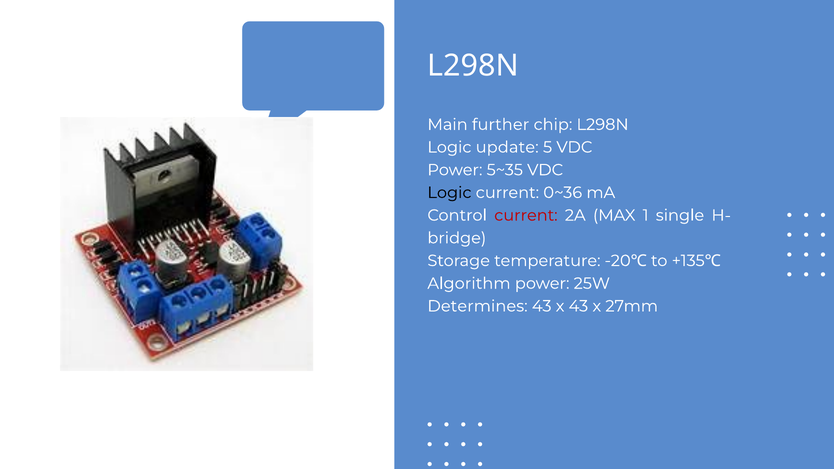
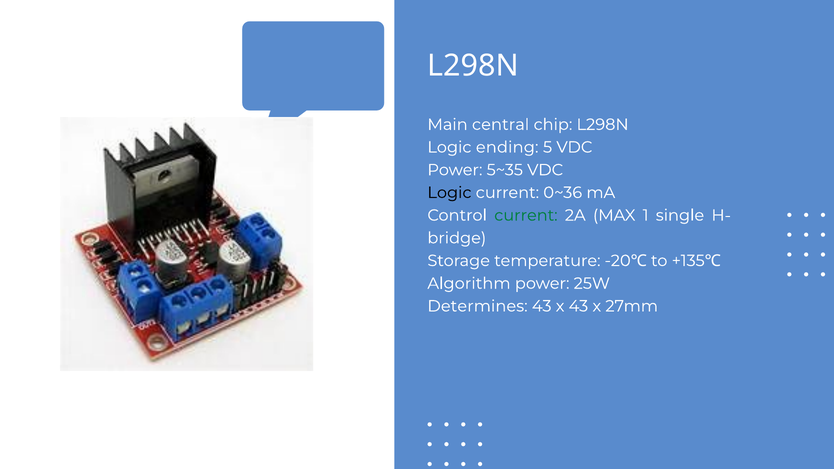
further: further -> central (501, 125)
update: update -> ending (507, 147)
current colour: red -> green (526, 215)
